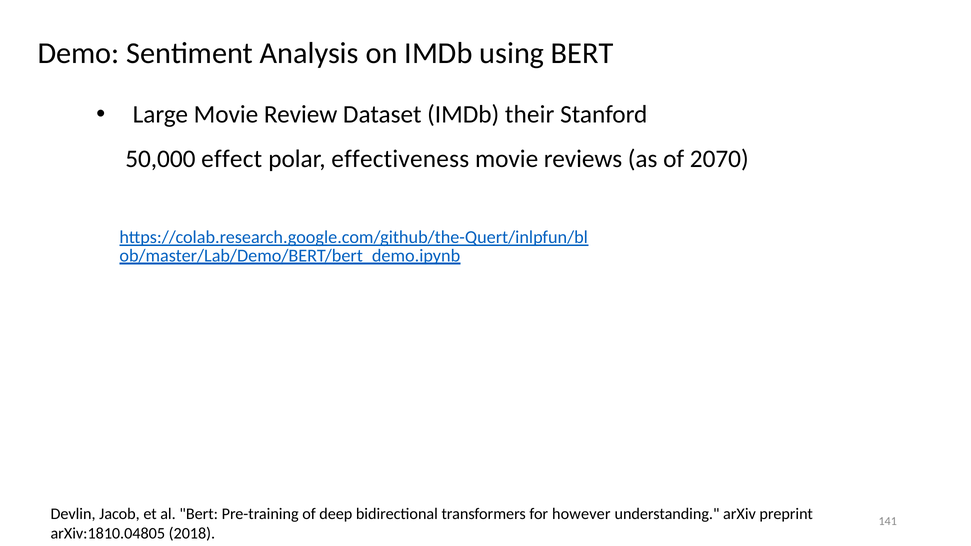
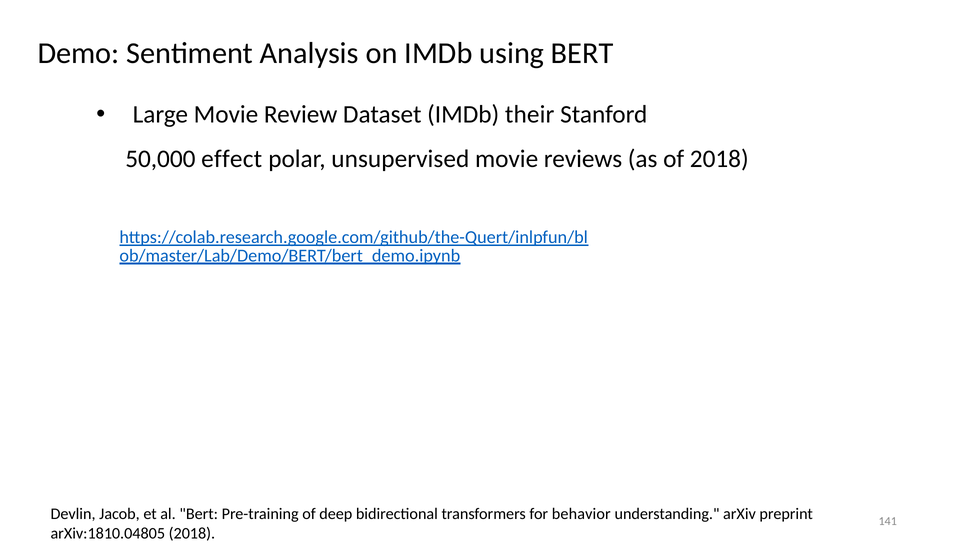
effectiveness: effectiveness -> unsupervised (400, 159)
of 2070: 2070 -> 2018 (719, 159)
however: however -> behavior (581, 514)
